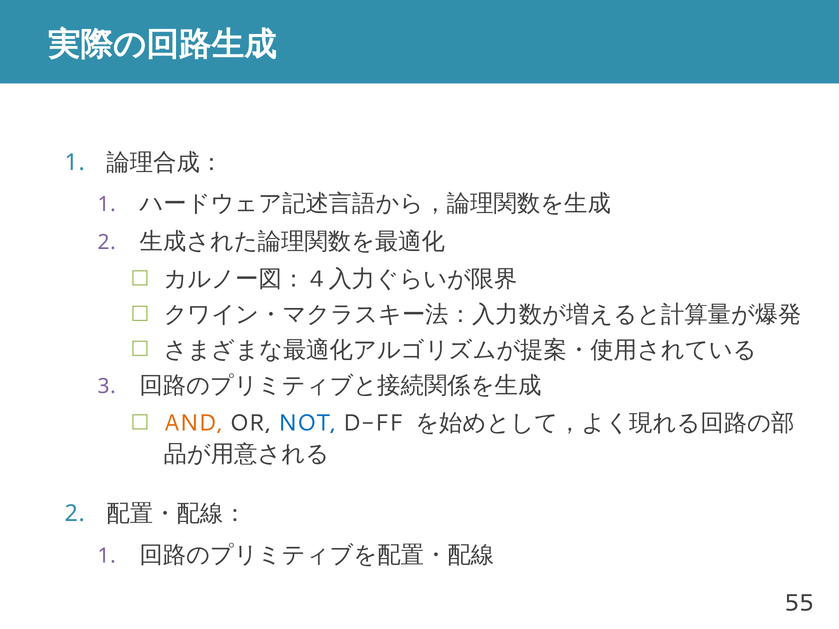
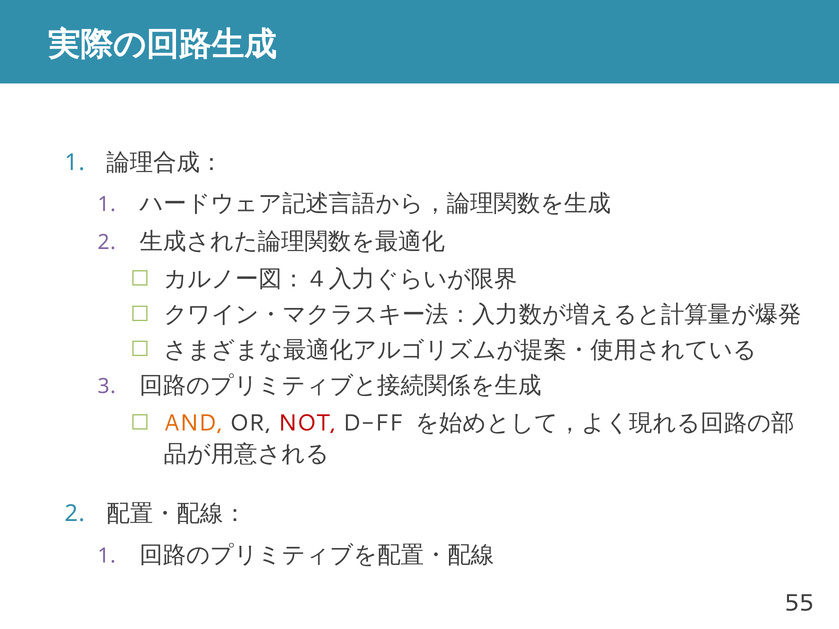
NOT colour: blue -> red (307, 423)
